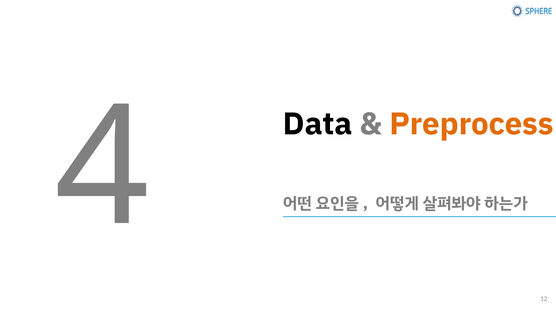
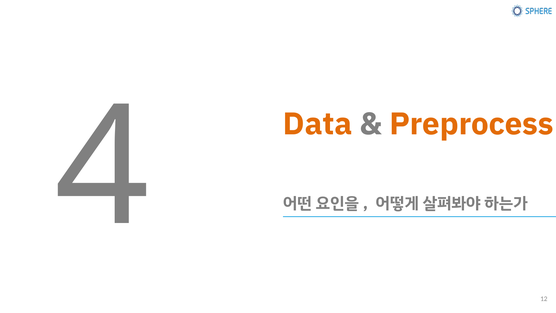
Data colour: black -> orange (318, 124)
